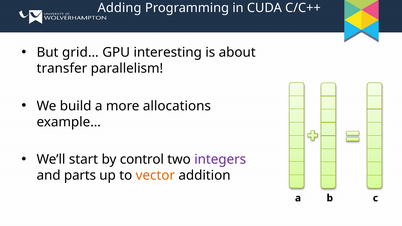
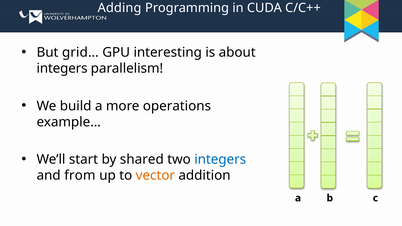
transfer: transfer -> integers (62, 68)
allocations: allocations -> operations (177, 106)
control: control -> shared (142, 160)
integers colour: purple -> blue (220, 160)
parts: parts -> from (80, 176)
